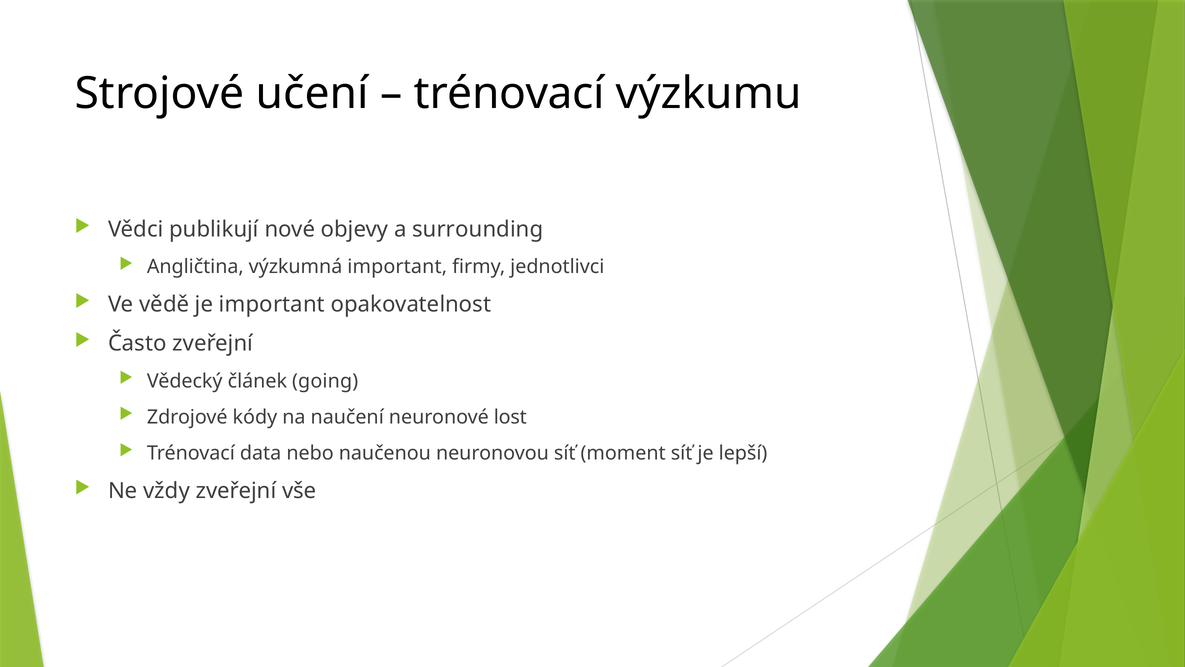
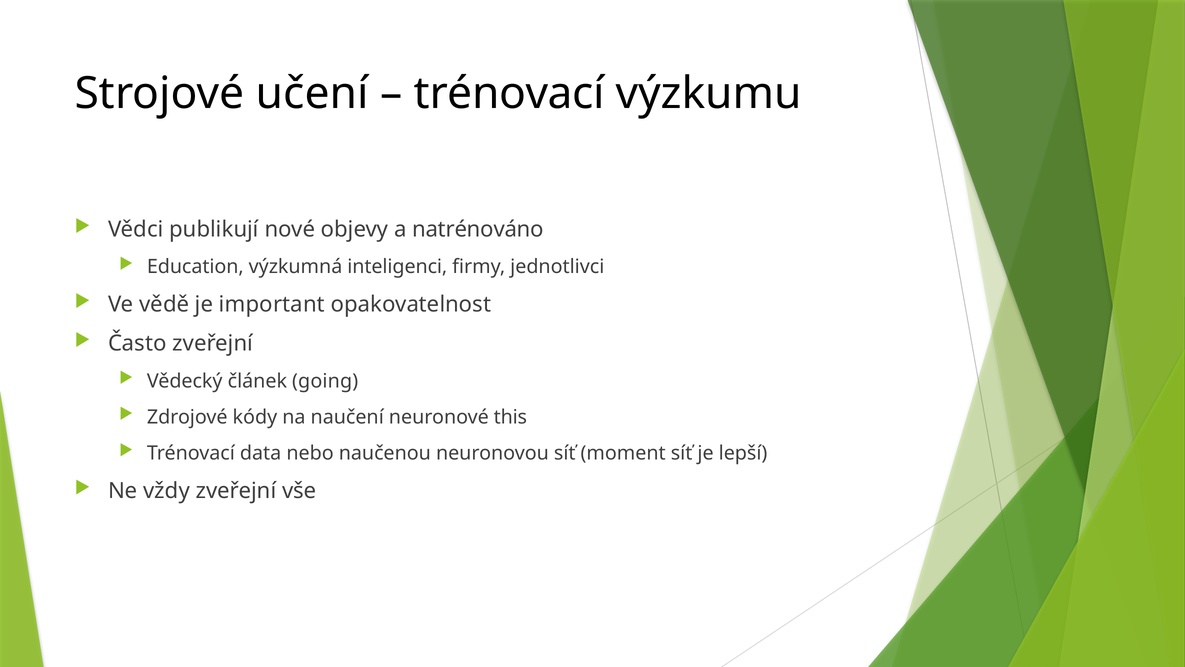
surrounding: surrounding -> natrénováno (478, 229)
Angličtina: Angličtina -> Education (195, 267)
výzkumná important: important -> inteligenci (397, 267)
lost: lost -> this (510, 417)
